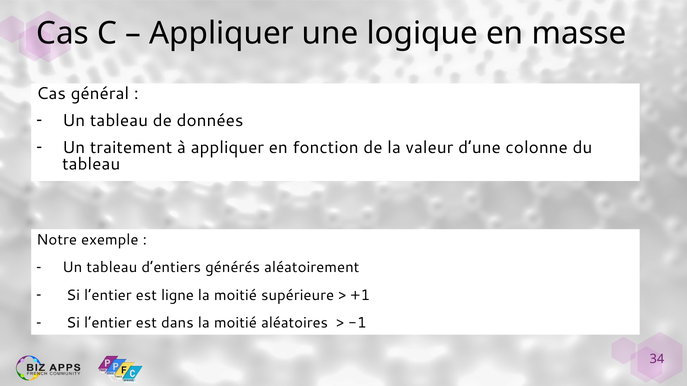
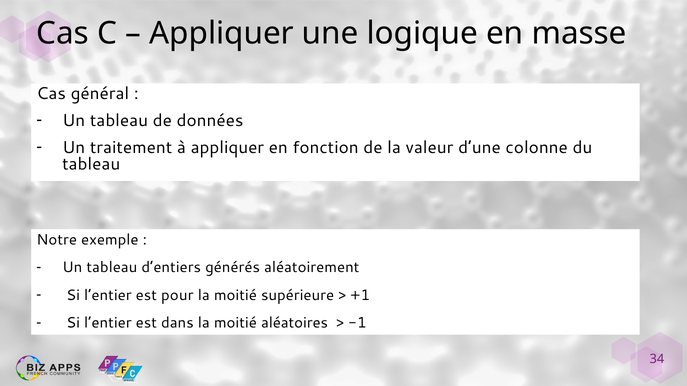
ligne: ligne -> pour (177, 295)
